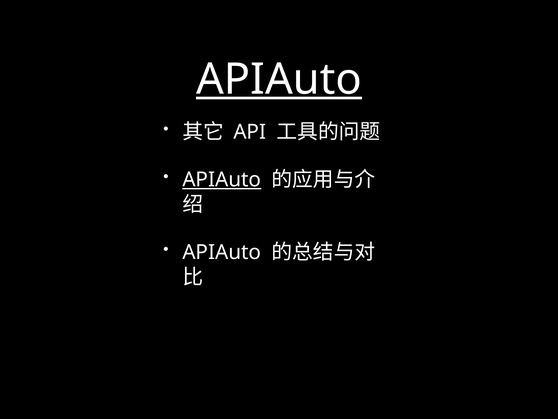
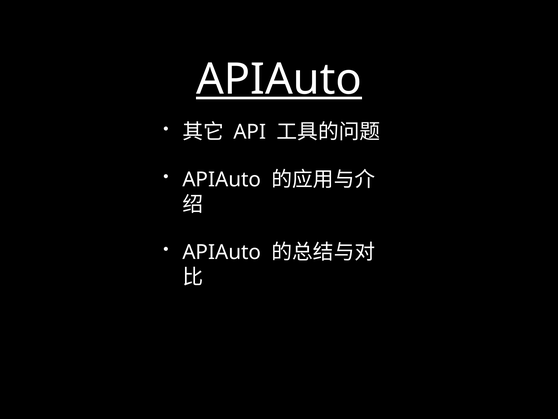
APIAuto underline: present -> none (222, 180)
